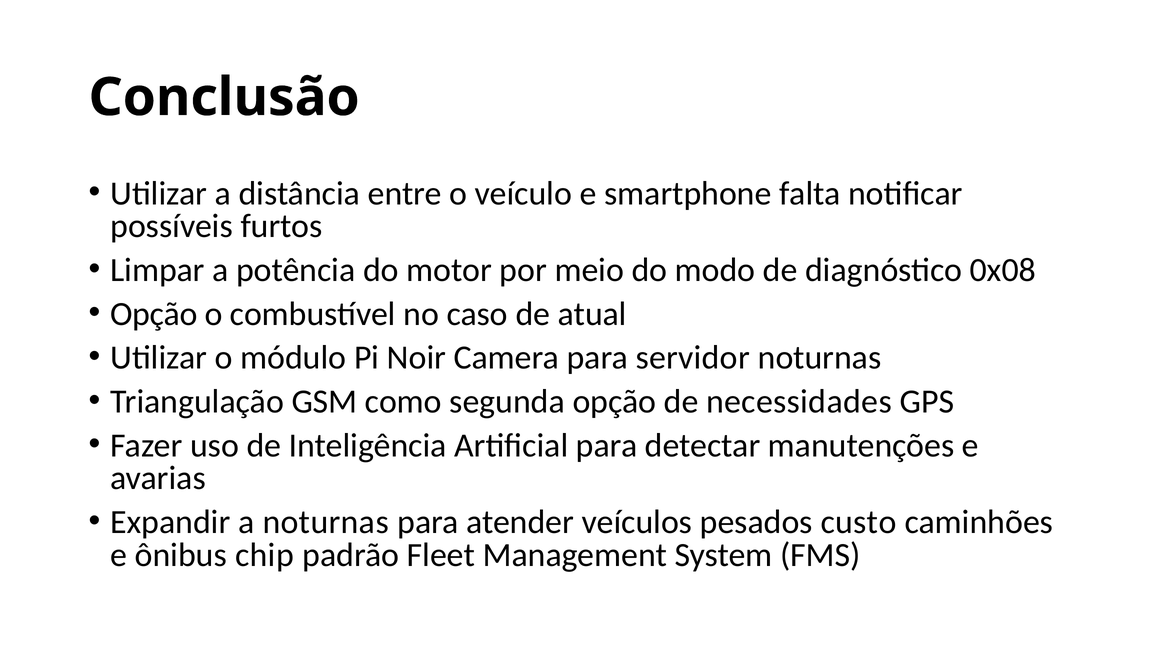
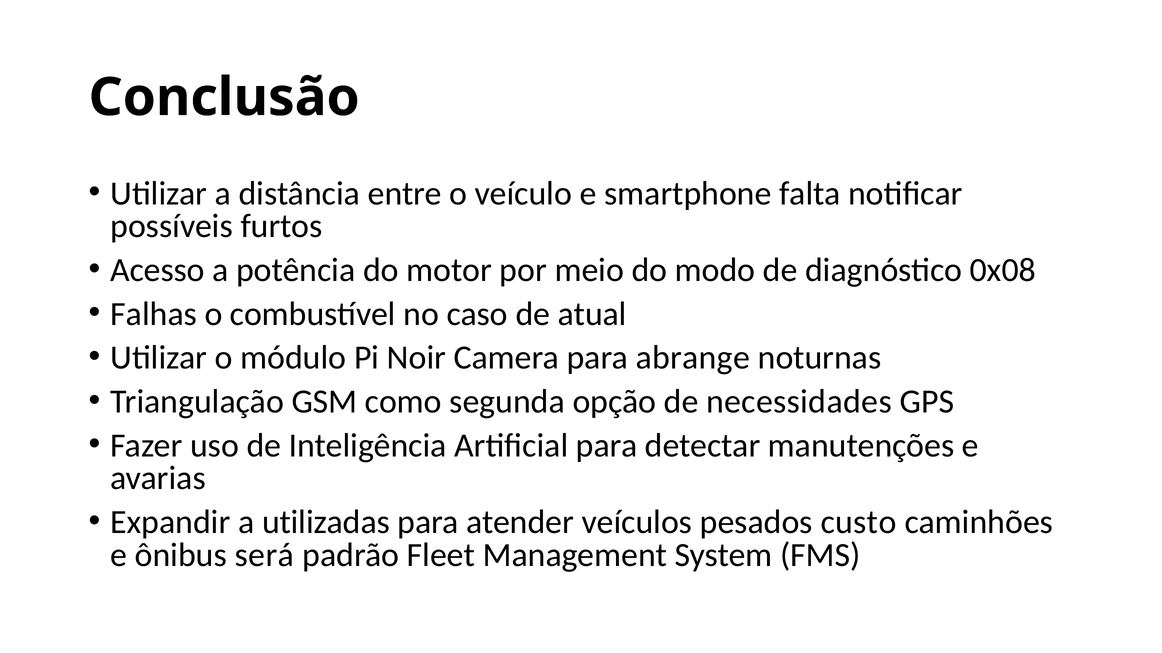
Limpar: Limpar -> Acesso (158, 270)
Opção: Opção -> Falhas (154, 314)
servidor: servidor -> abrange (693, 358)
a noturnas: noturnas -> utilizadas (326, 523)
chip: chip -> será (264, 556)
